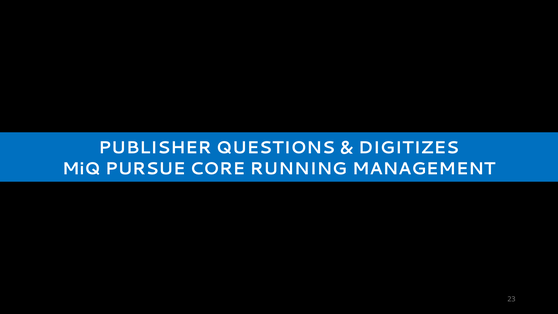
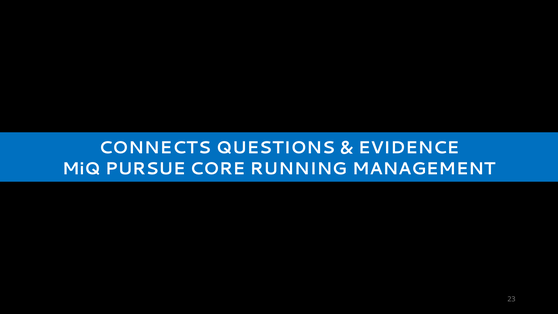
PUBLISHER: PUBLISHER -> CONNECTS (155, 148)
DIGITIZES: DIGITIZES -> EVIDENCE (409, 148)
